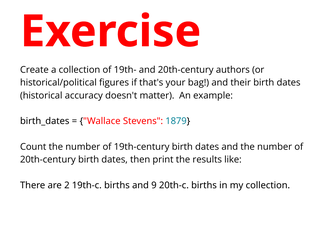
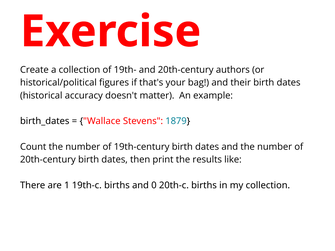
2: 2 -> 1 (67, 186)
9: 9 -> 0 (154, 186)
